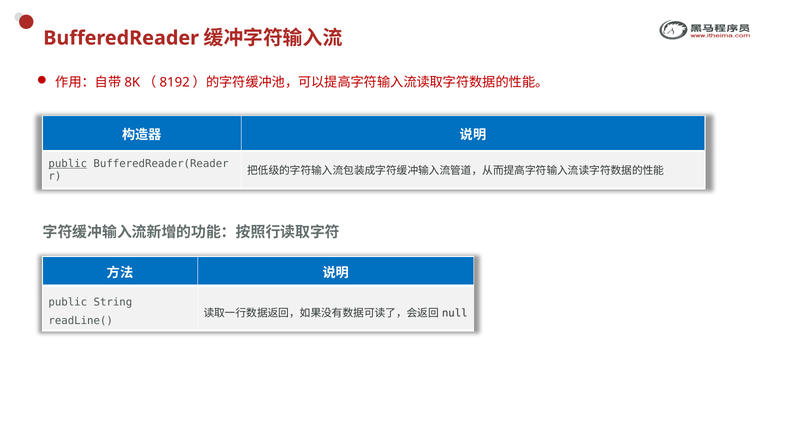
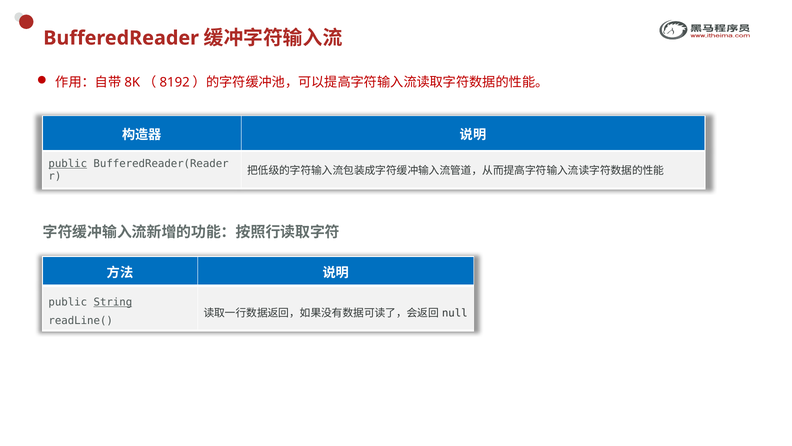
String underline: none -> present (113, 302)
